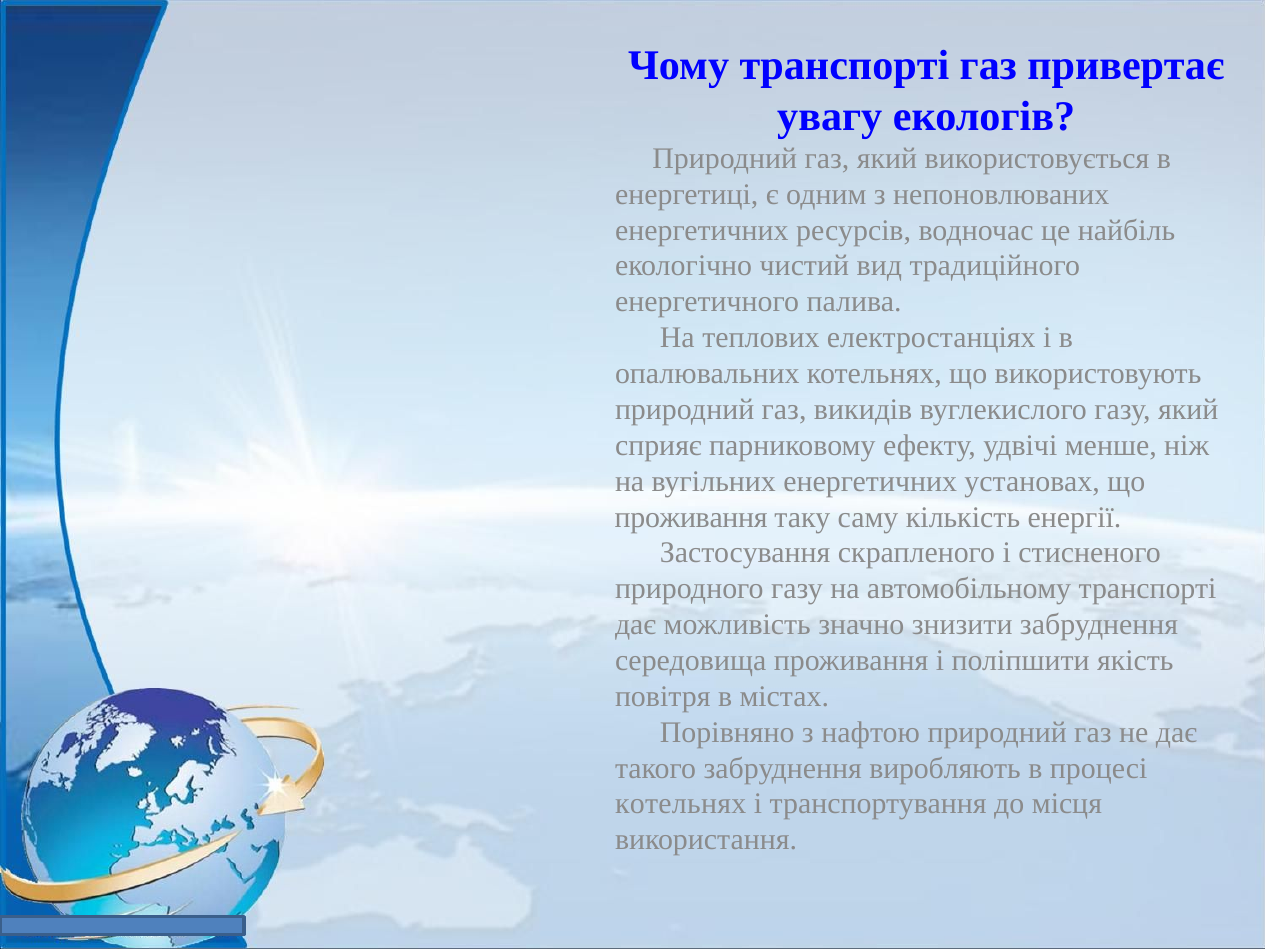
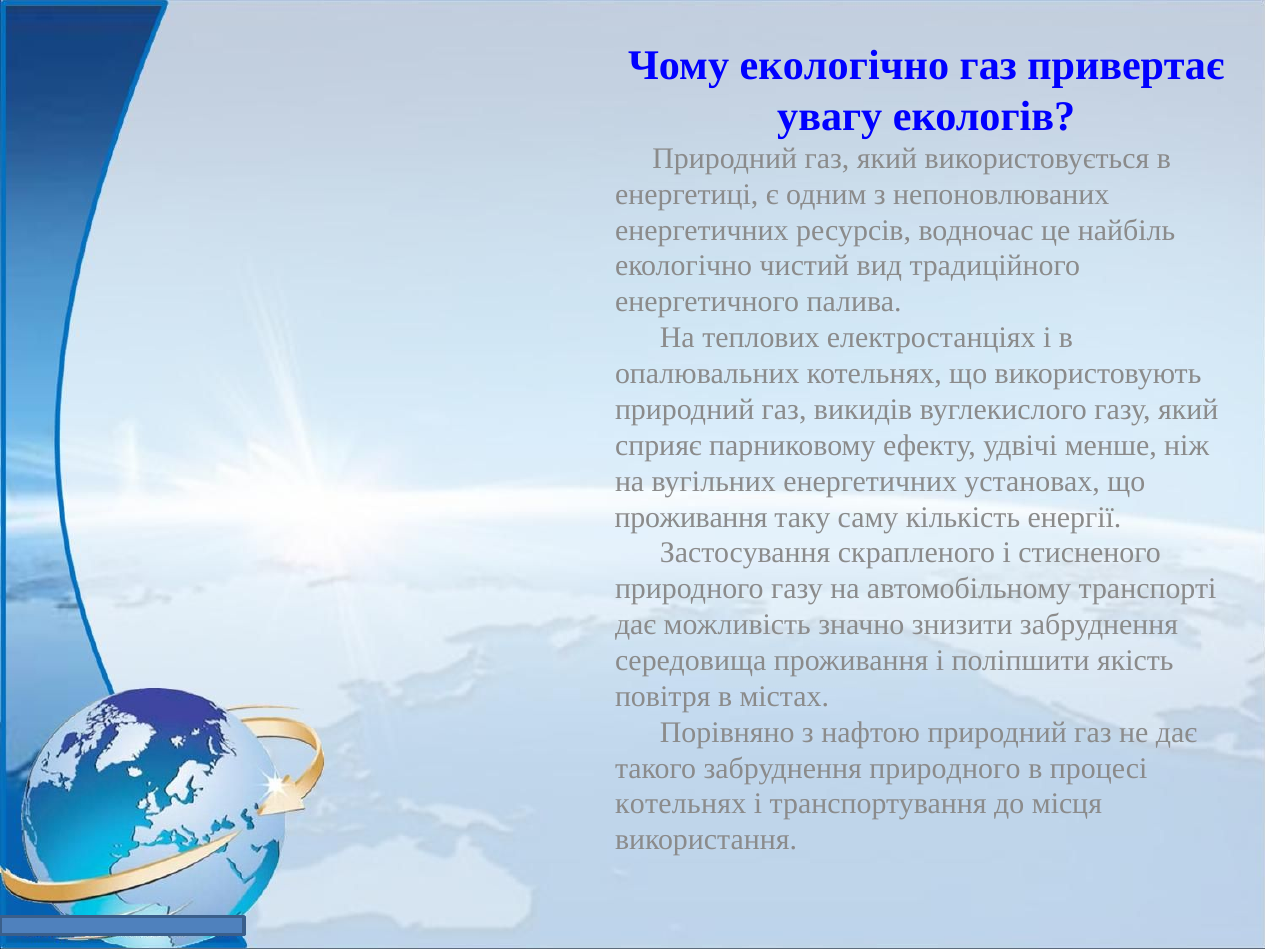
Чому транспорті: транспорті -> екологічно (844, 65)
забруднення виробляють: виробляють -> природного (945, 768)
